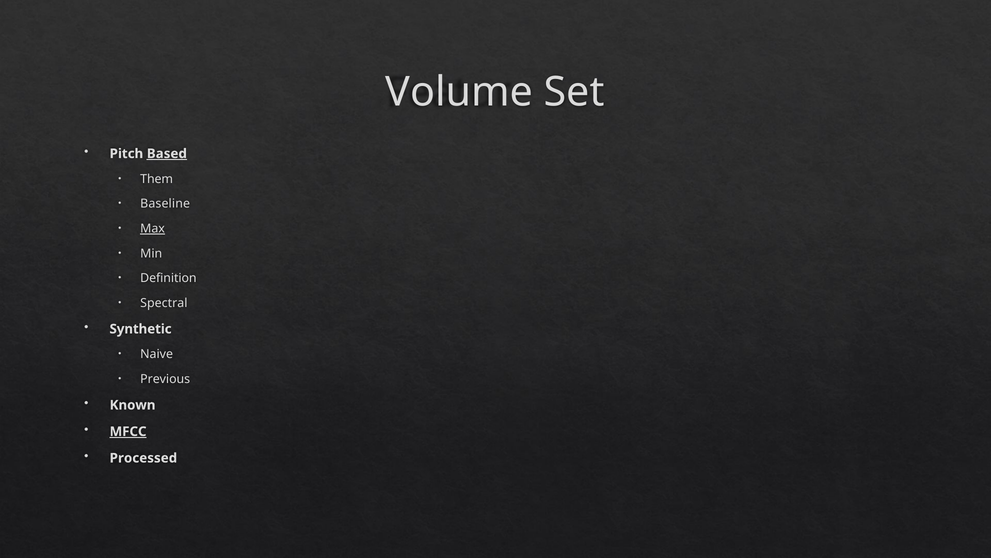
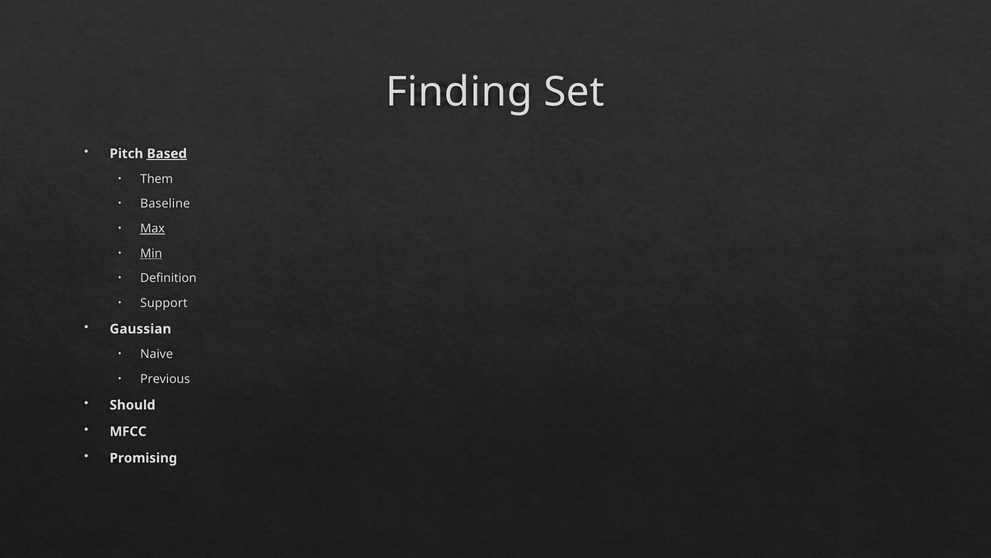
Volume: Volume -> Finding (459, 92)
Min underline: none -> present (151, 253)
Spectral: Spectral -> Support (164, 303)
Synthetic: Synthetic -> Gaussian (140, 329)
Known: Known -> Should (132, 405)
MFCC underline: present -> none (128, 431)
Processed: Processed -> Promising (143, 458)
